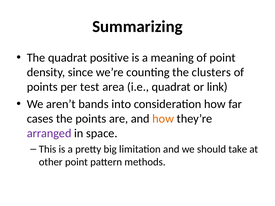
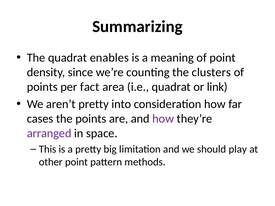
positive: positive -> enables (109, 58)
test: test -> fact (90, 87)
aren’t bands: bands -> pretty (94, 104)
how colour: orange -> purple (163, 119)
take: take -> play (238, 149)
